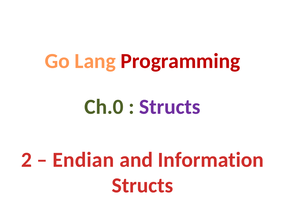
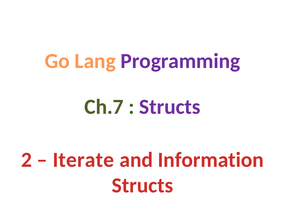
Programming colour: red -> purple (180, 61)
Ch.0: Ch.0 -> Ch.7 (104, 107)
Endian: Endian -> Iterate (83, 160)
